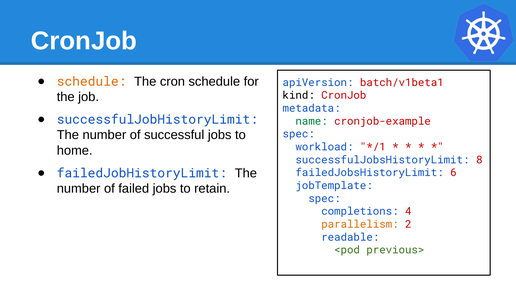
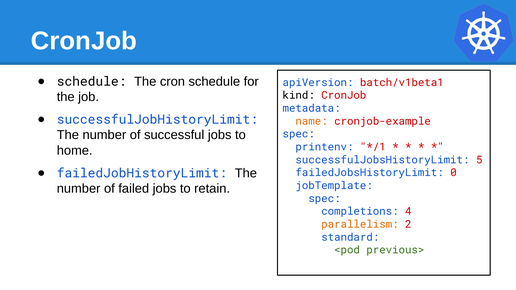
schedule colour: orange -> black (92, 82)
name colour: green -> orange (312, 121)
workload: workload -> printenv (324, 147)
8: 8 -> 5 (479, 160)
6: 6 -> 0 (453, 173)
readable: readable -> standard (350, 237)
